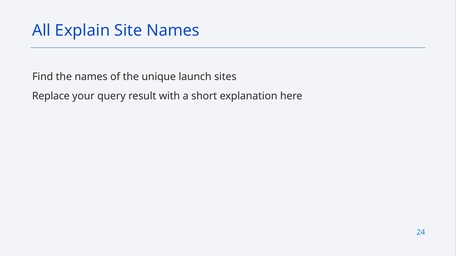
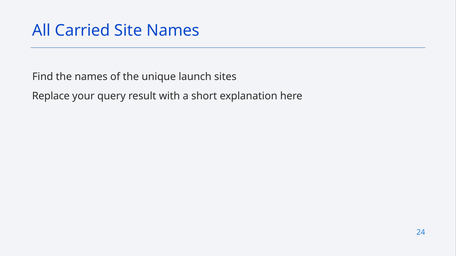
Explain: Explain -> Carried (83, 30)
